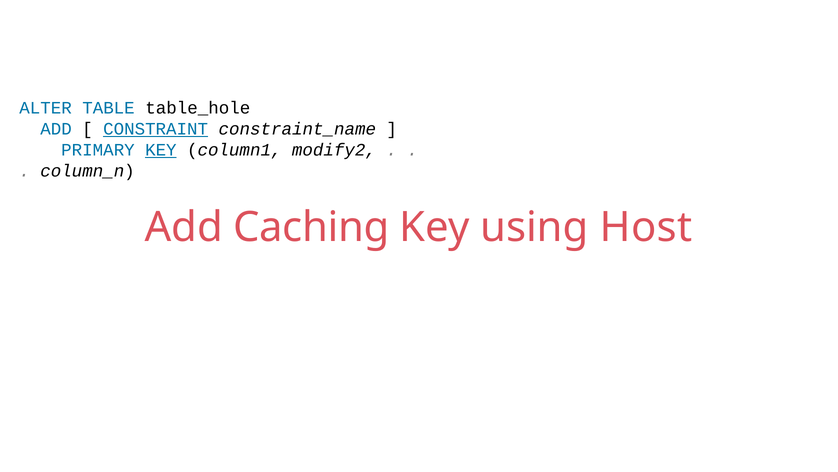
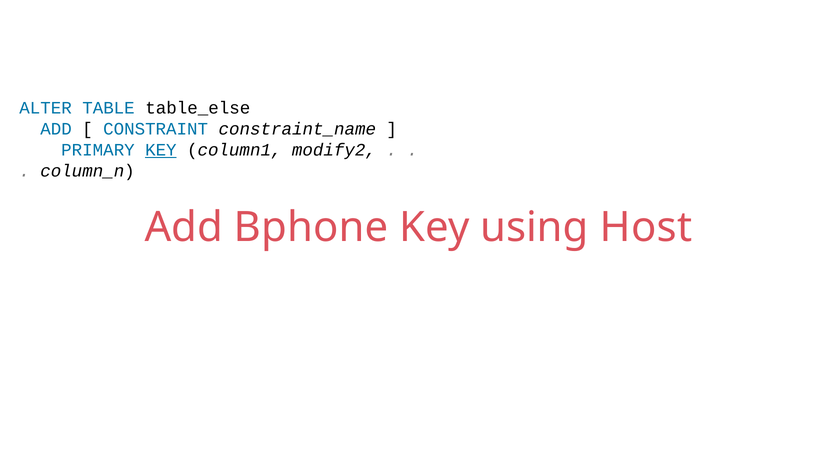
table_hole: table_hole -> table_else (198, 108)
CONSTRAINT underline: present -> none (156, 129)
Caching: Caching -> Bphone (311, 227)
